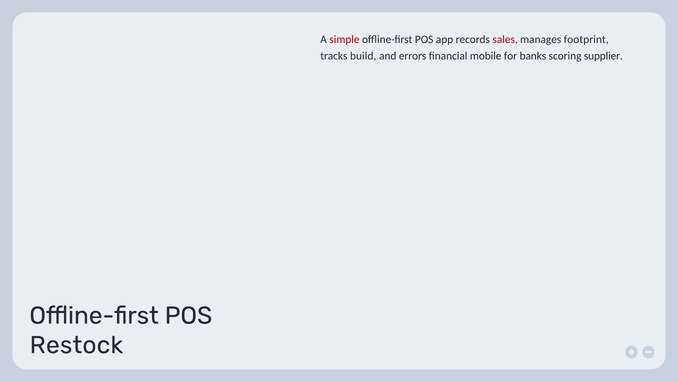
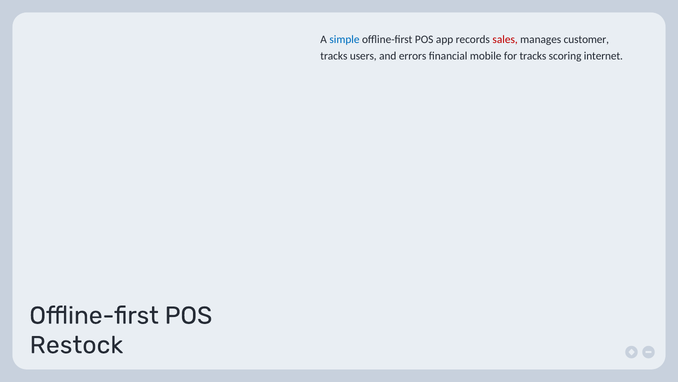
simple colour: red -> blue (344, 40)
footprint: footprint -> customer (586, 40)
build: build -> users (363, 56)
for banks: banks -> tracks (533, 56)
supplier: supplier -> internet (603, 56)
